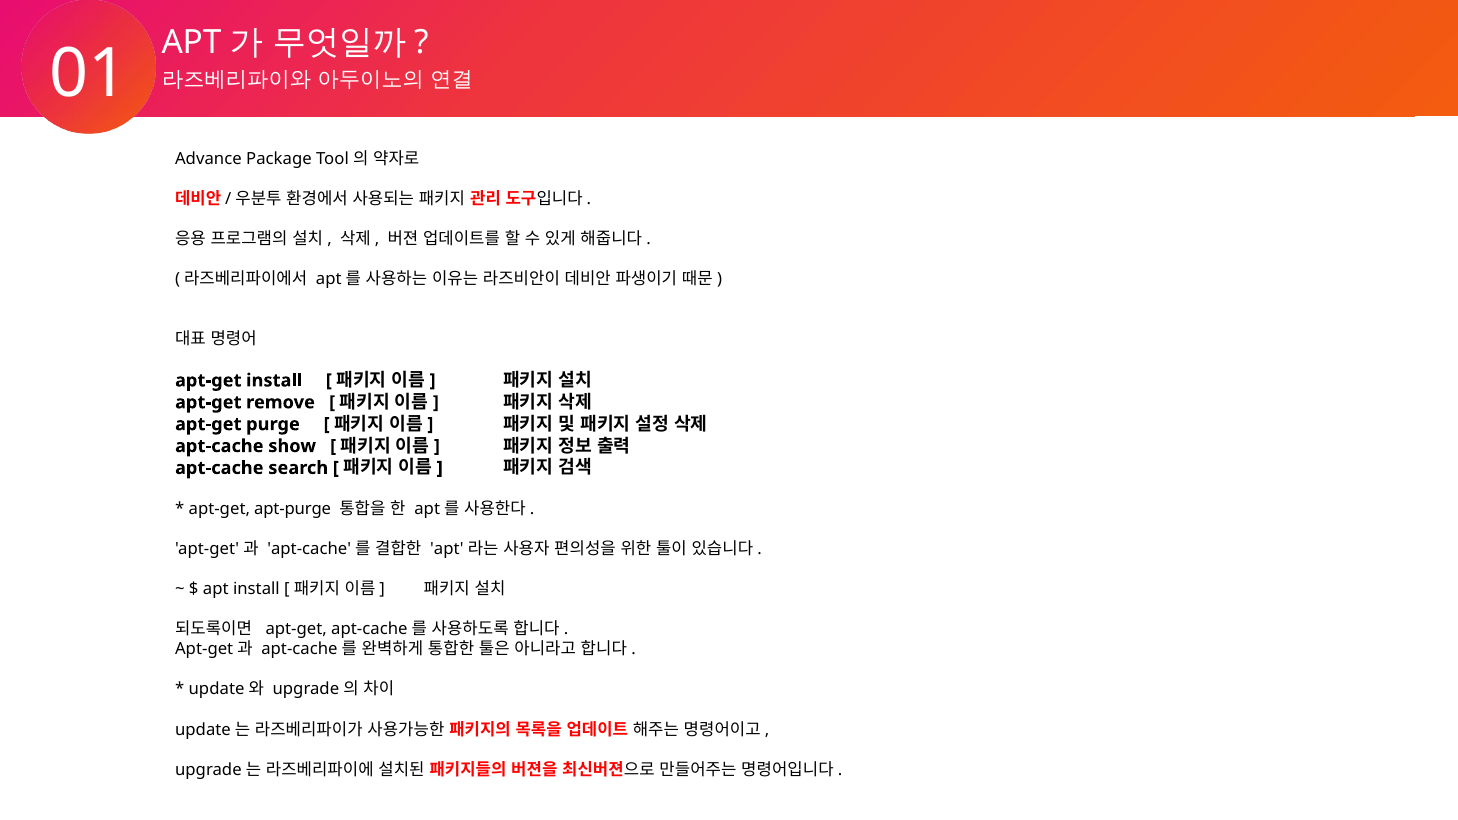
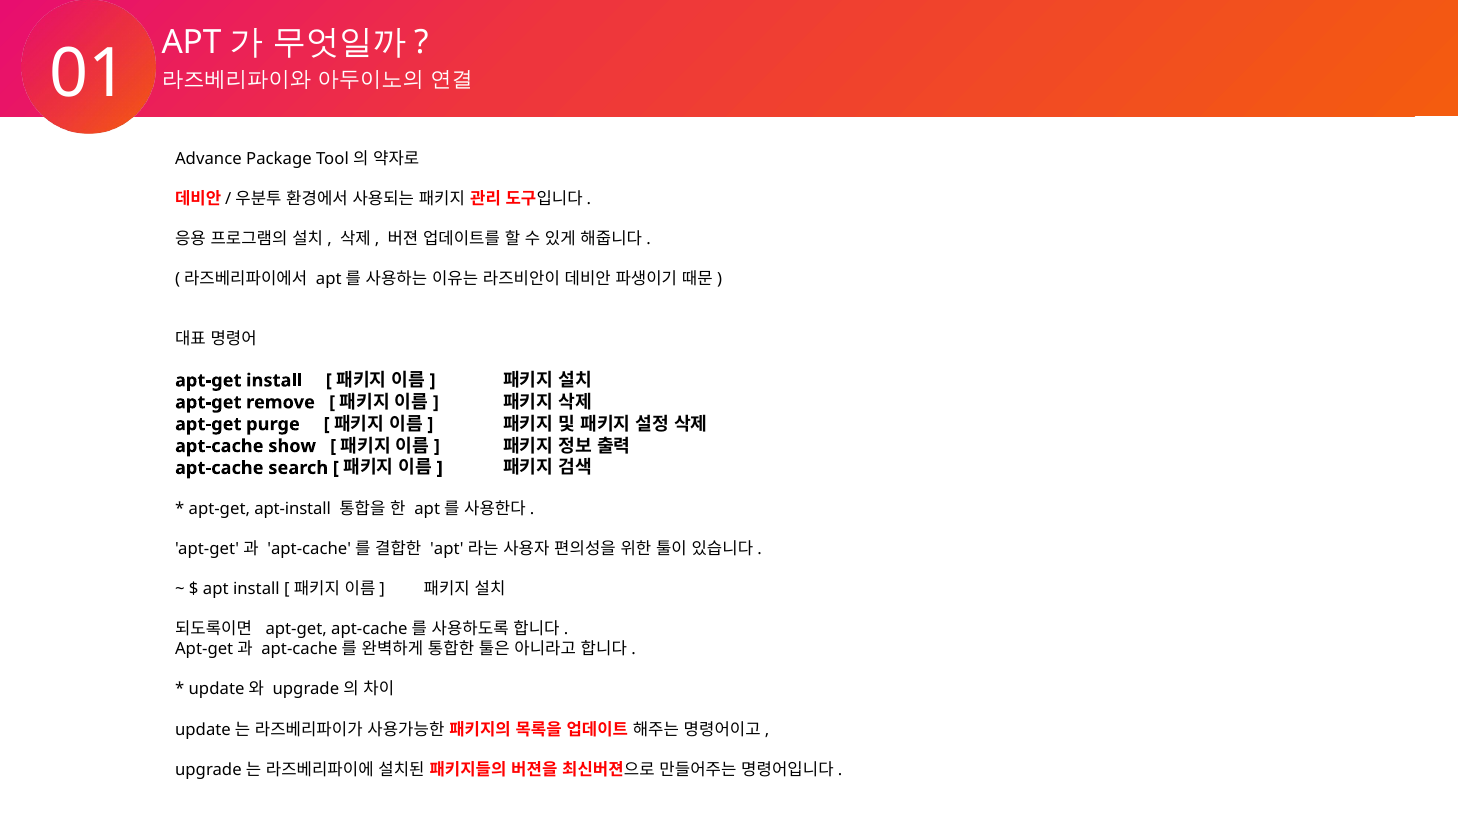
apt-purge: apt-purge -> apt-install (293, 509)
